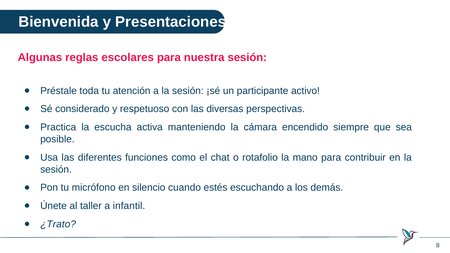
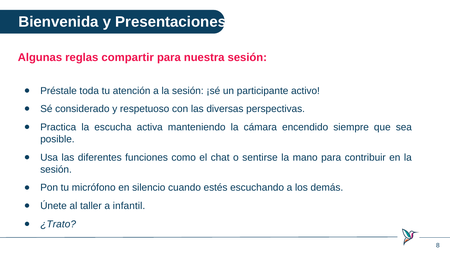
escolares: escolares -> compartir (128, 58)
rotafolio: rotafolio -> sentirse (260, 157)
